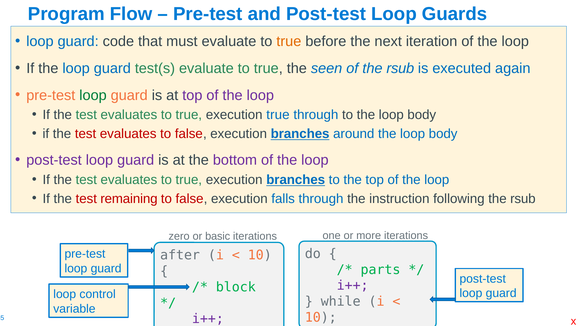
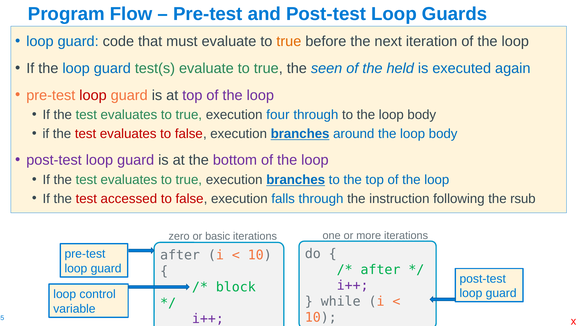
of the rsub: rsub -> held (400, 68)
loop colour: green -> red (93, 95)
execution true: true -> four (278, 115)
remaining: remaining -> accessed (129, 198)
parts: parts -> after (381, 269)
